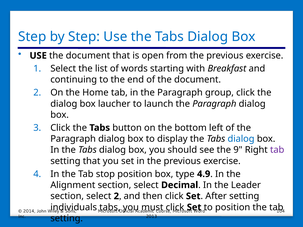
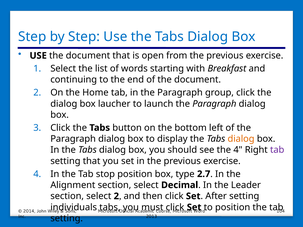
dialog colour: blue -> orange (241, 139)
the 9: 9 -> 4 (238, 150)
4.9: 4.9 -> 2.7 (204, 174)
